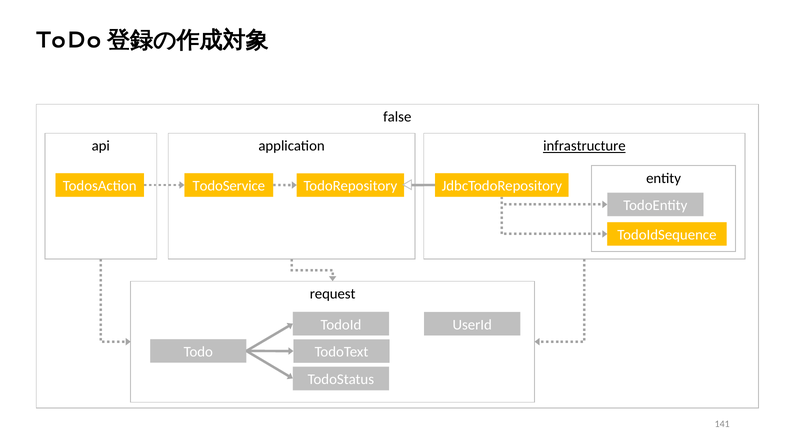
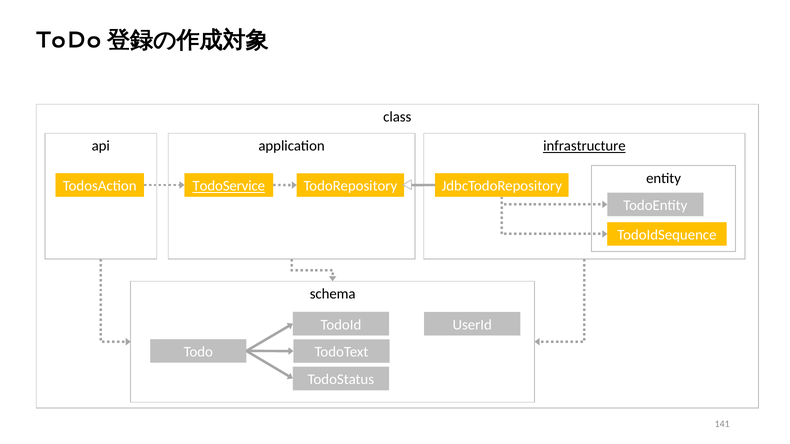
false: false -> class (397, 117)
TodoService underline: none -> present (229, 186)
request: request -> schema (333, 294)
